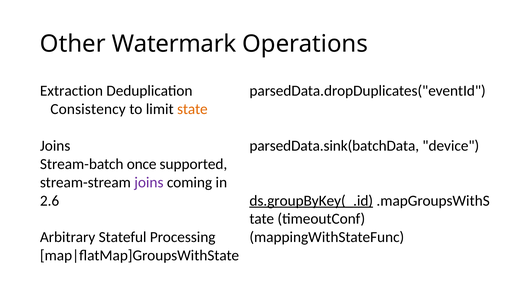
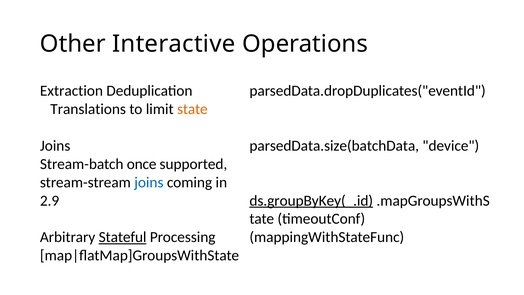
Watermark: Watermark -> Interactive (174, 44)
Consistency: Consistency -> Translations (88, 109)
parsedData.sink(batchData: parsedData.sink(batchData -> parsedData.size(batchData (334, 146)
joins colour: purple -> blue (149, 182)
2.6: 2.6 -> 2.9 (50, 200)
Stateful underline: none -> present (123, 237)
